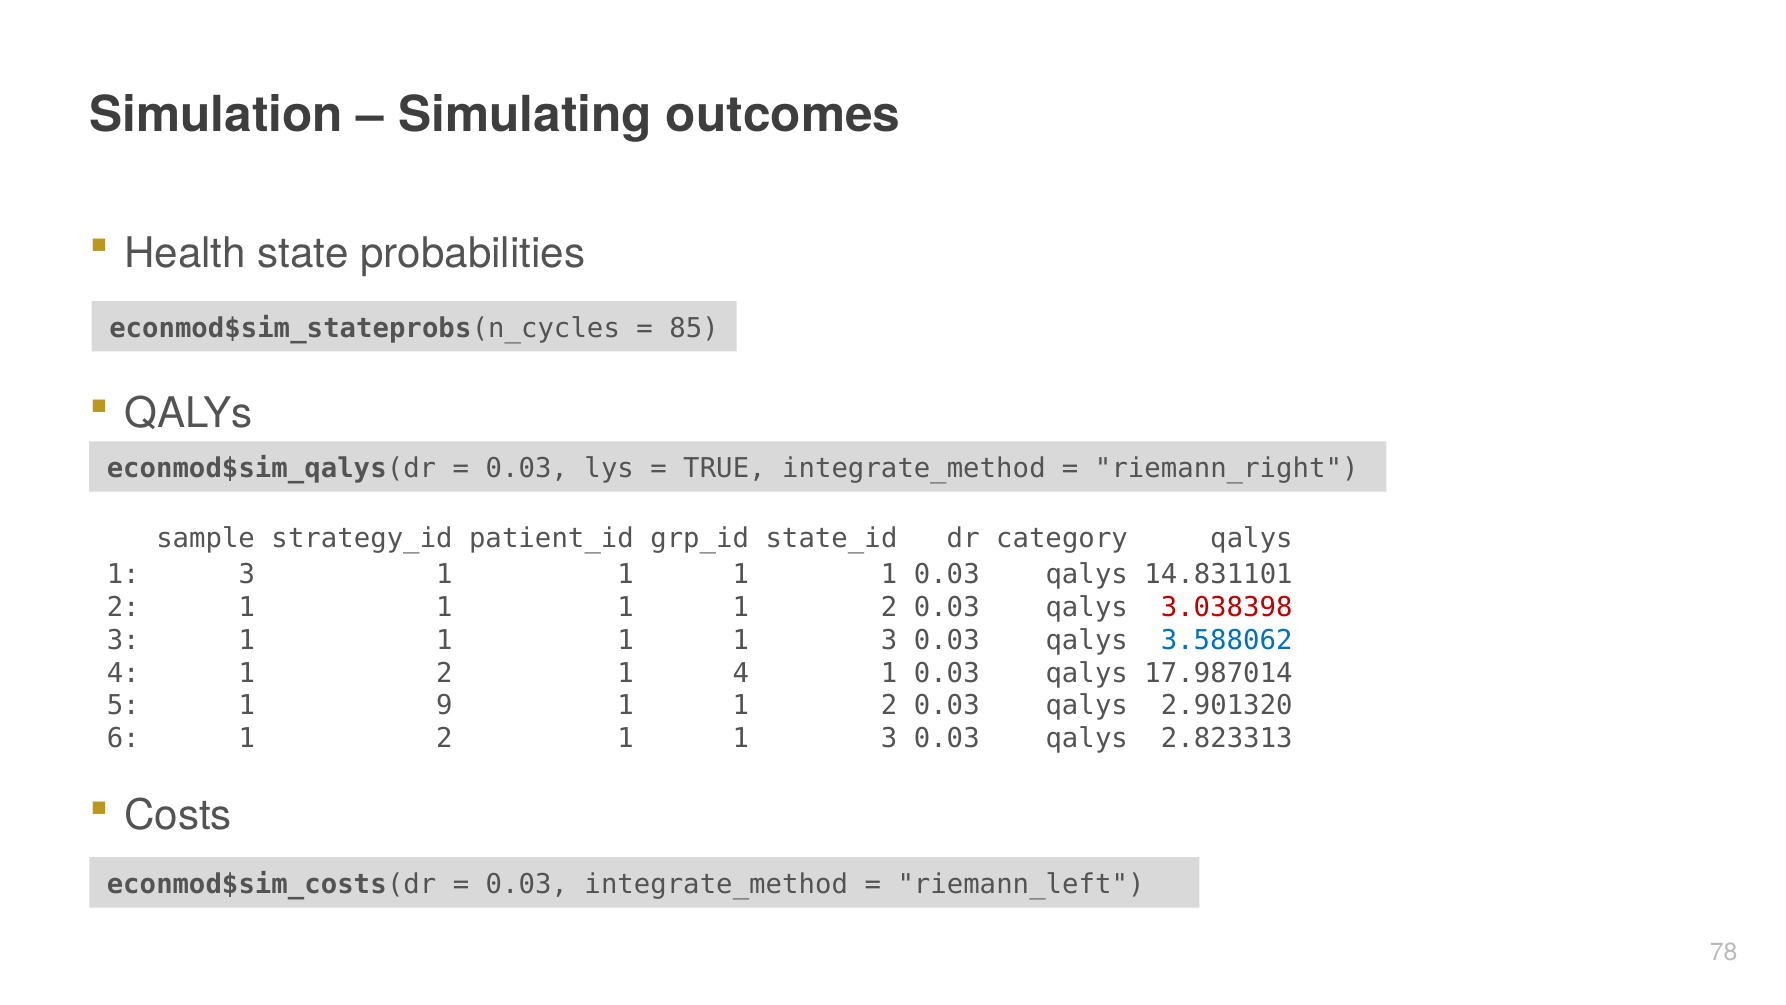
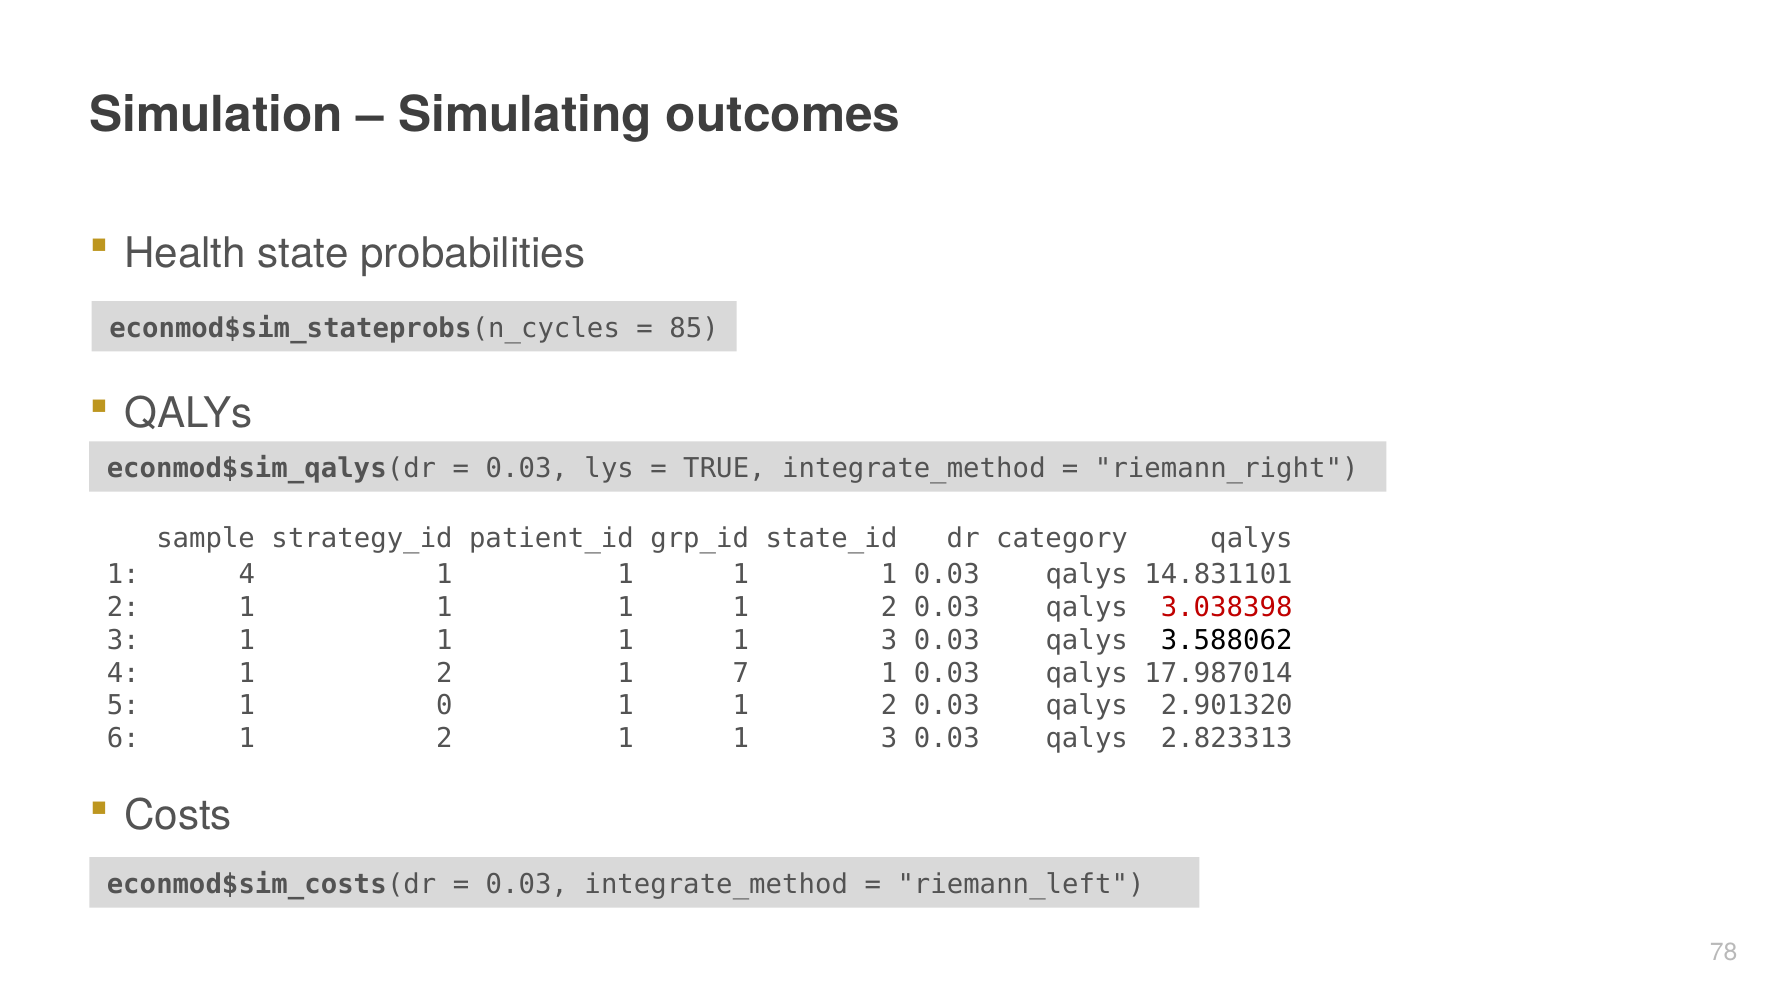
3: 3 -> 4 (247, 574)
3.588062 colour: blue -> black (1227, 640)
1 4: 4 -> 7 (741, 673)
9: 9 -> 0 (444, 706)
